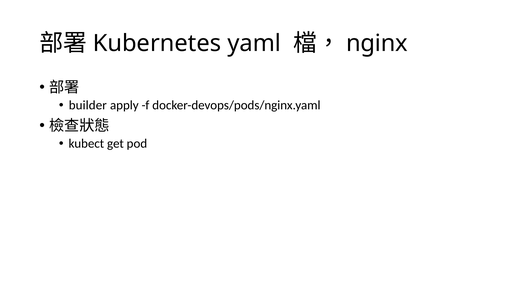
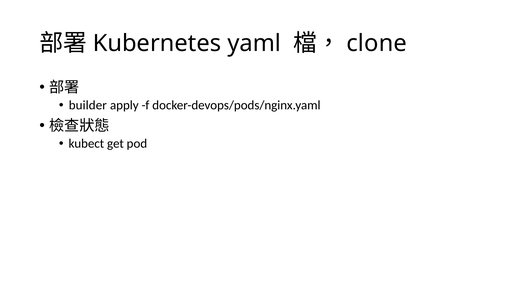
nginx: nginx -> clone (377, 44)
